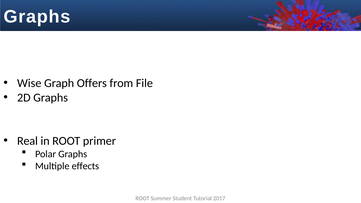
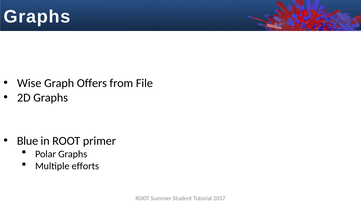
Real: Real -> Blue (28, 141)
effects: effects -> efforts (85, 166)
